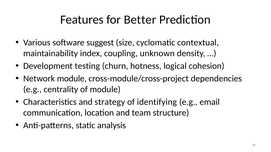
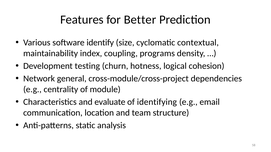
suggest: suggest -> identify (100, 43)
unknown: unknown -> programs (157, 53)
Network module: module -> general (72, 79)
strategy: strategy -> evaluate (110, 102)
